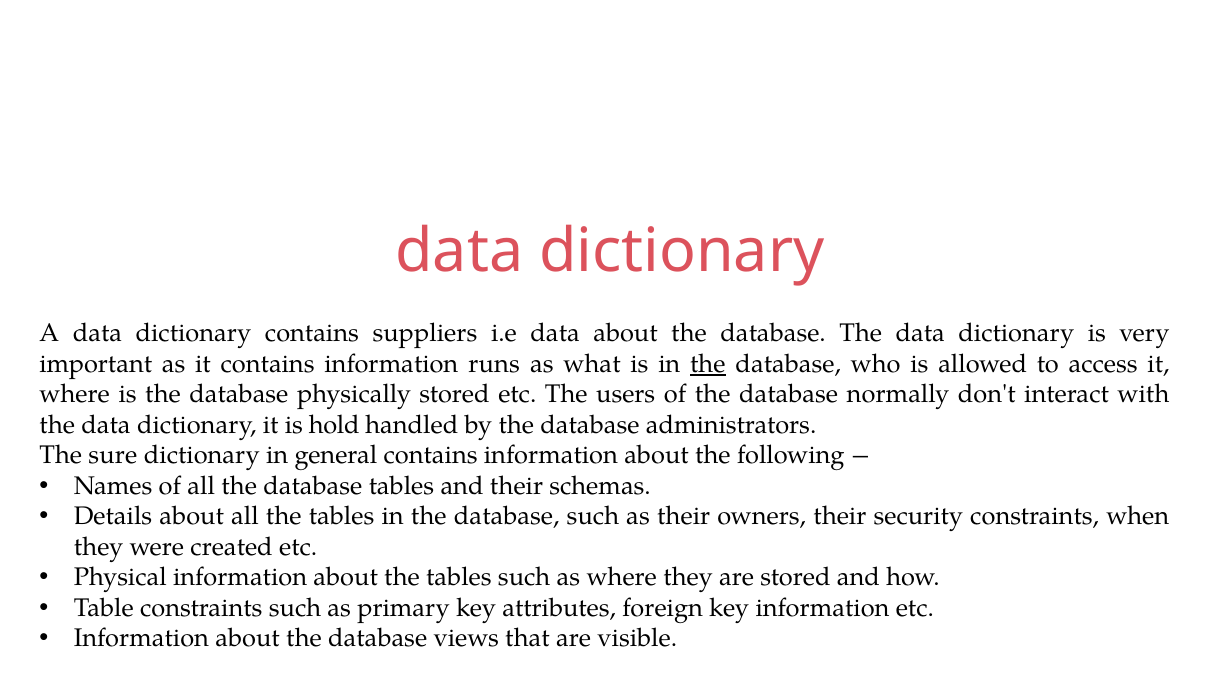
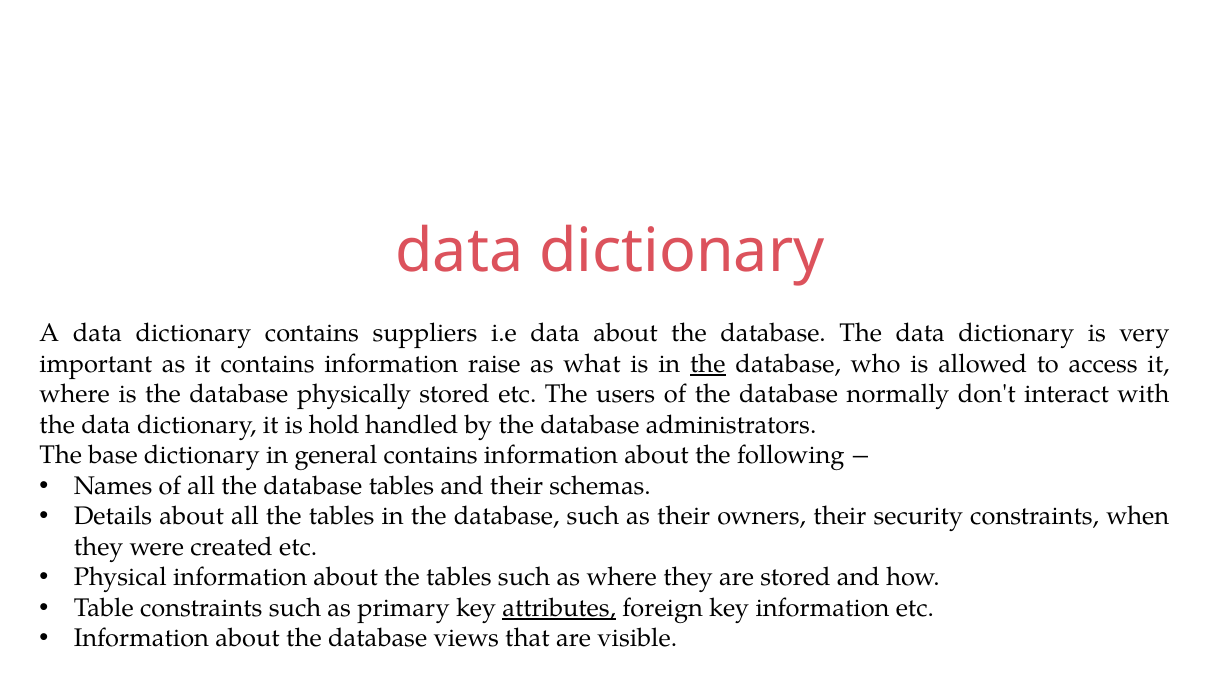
runs: runs -> raise (494, 364)
sure: sure -> base (113, 456)
attributes underline: none -> present (559, 608)
